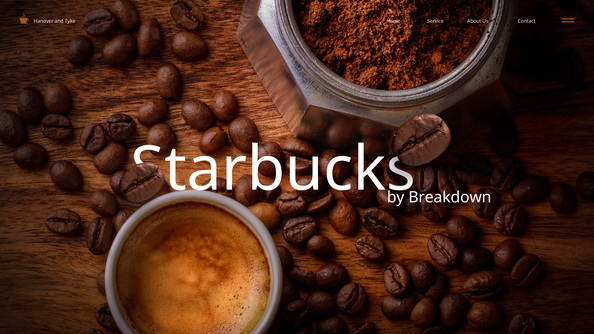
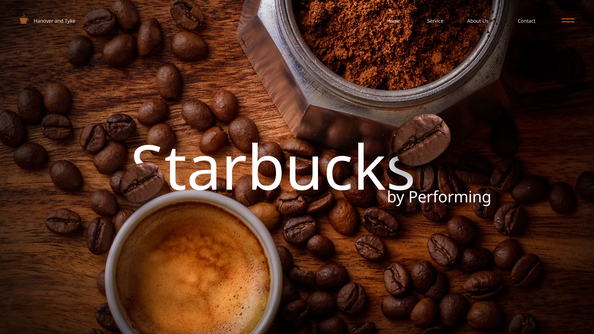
Breakdown: Breakdown -> Performing (450, 197)
